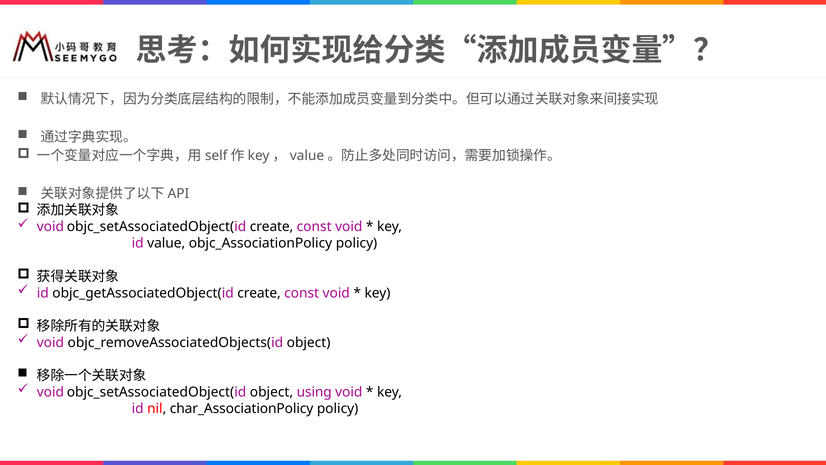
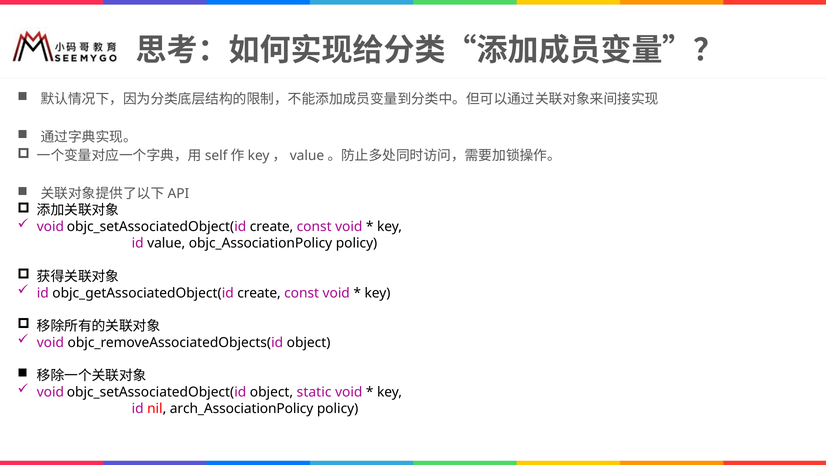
using: using -> static (314, 392)
char_AssociationPolicy: char_AssociationPolicy -> arch_AssociationPolicy (242, 408)
